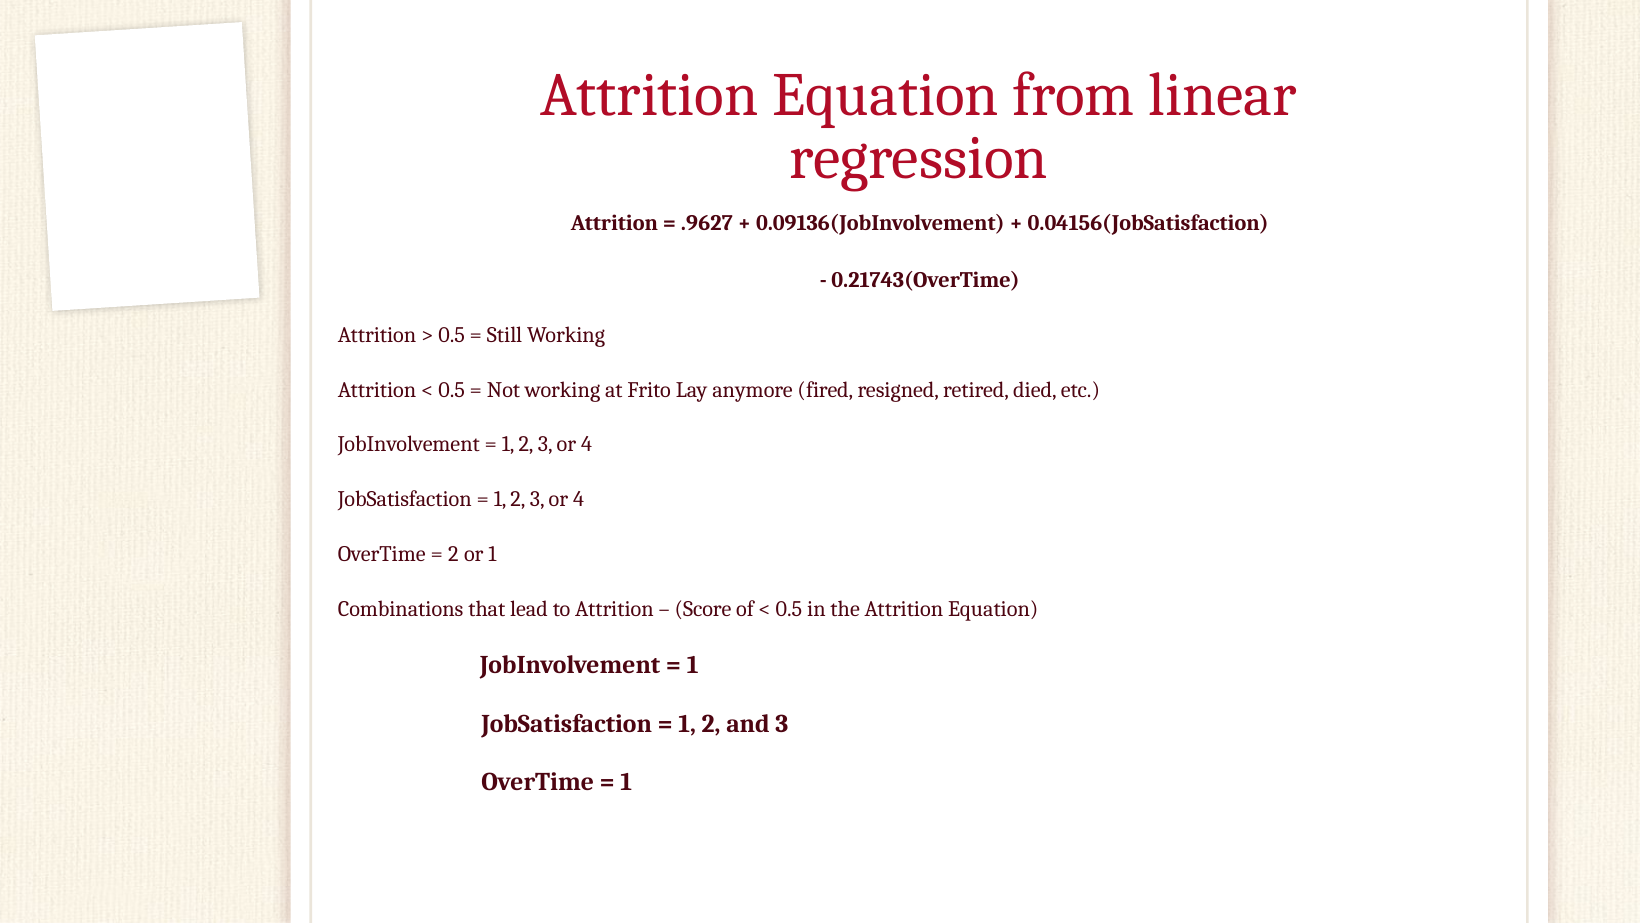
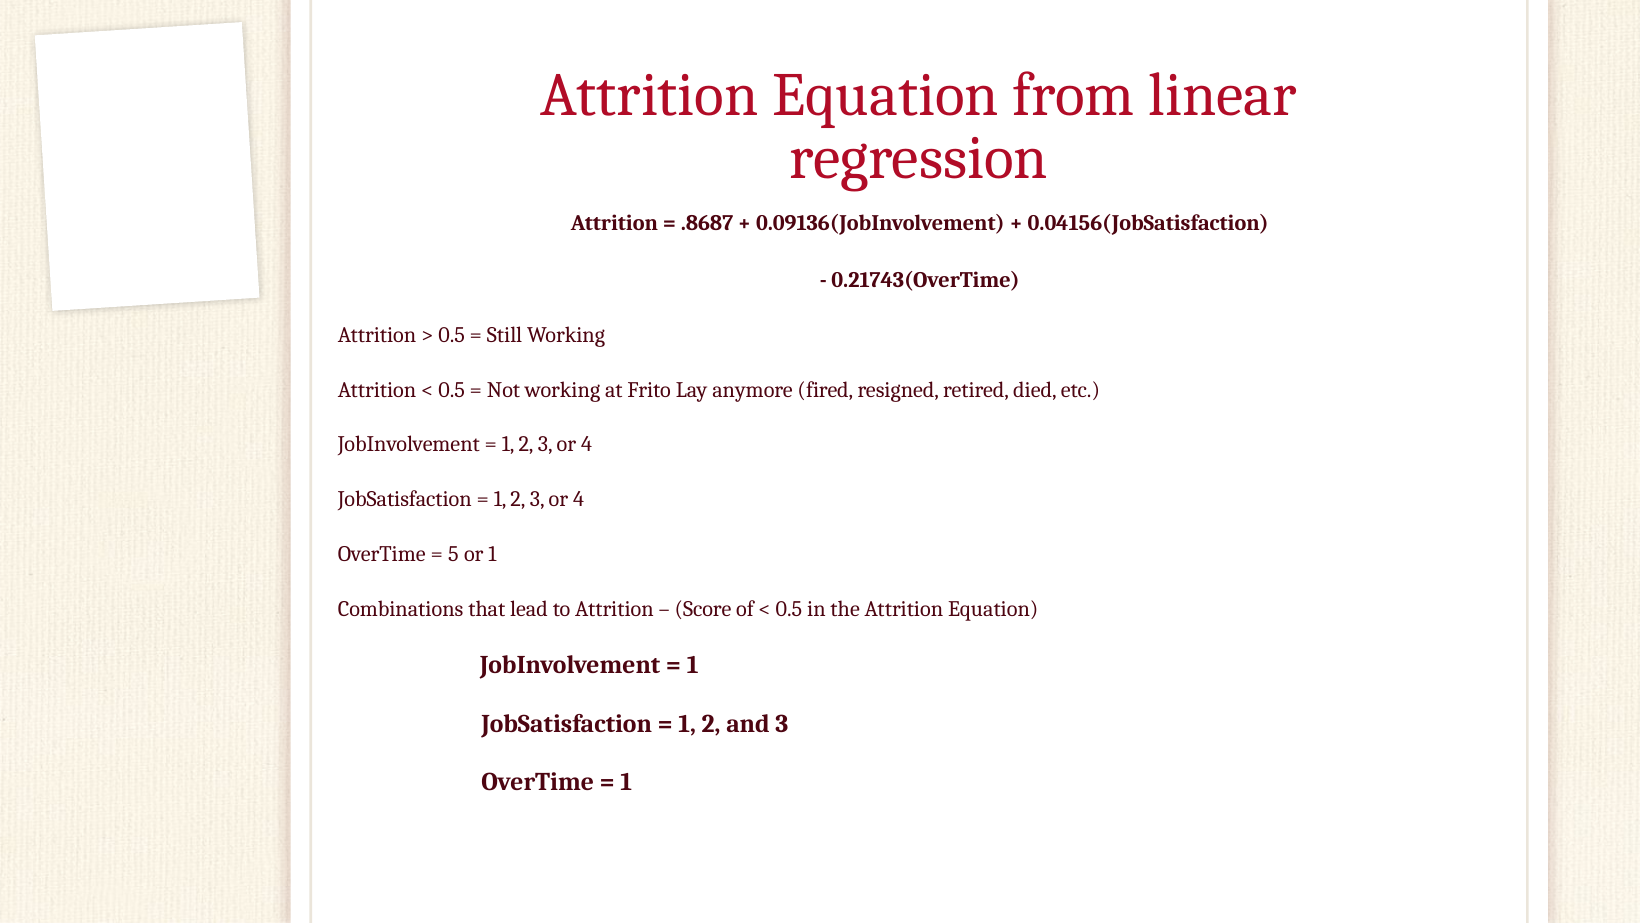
.9627: .9627 -> .8687 (707, 223)
2: 2 -> 5 (453, 554)
